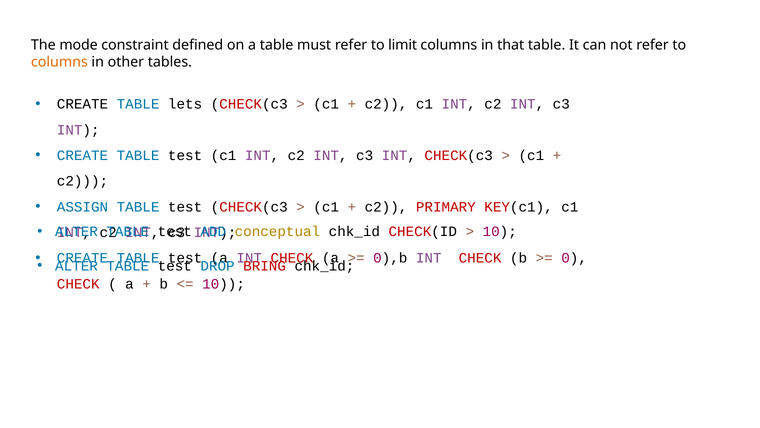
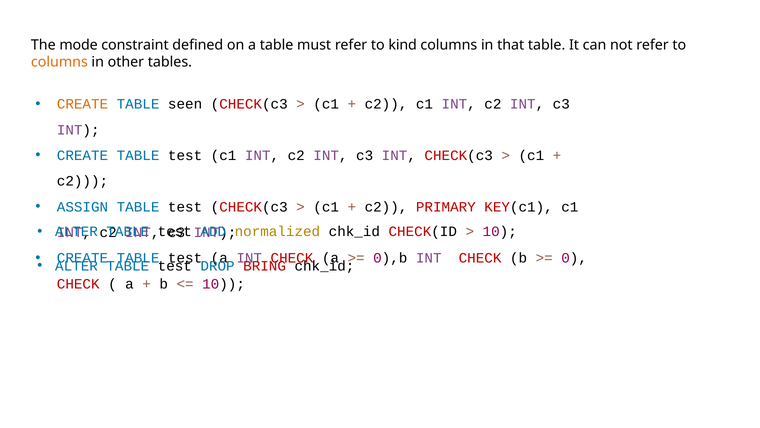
limit: limit -> kind (403, 45)
CREATE colour: black -> orange (82, 104)
lets: lets -> seen (185, 104)
conceptual: conceptual -> normalized (277, 231)
